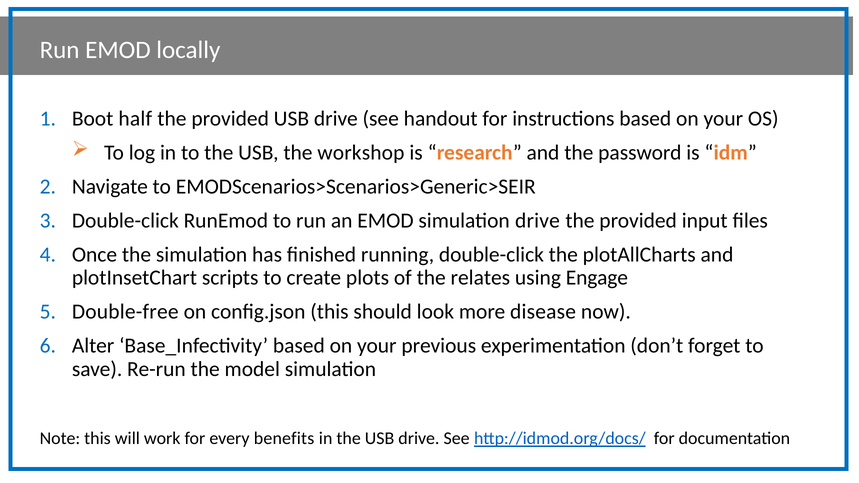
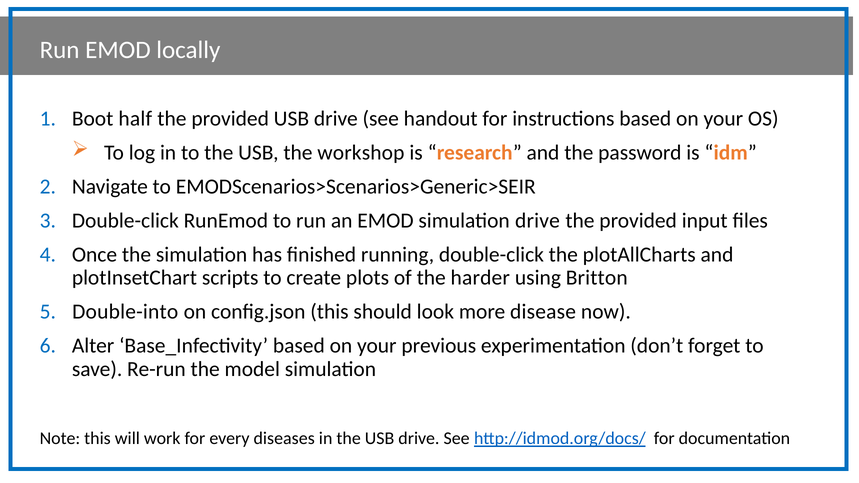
relates: relates -> harder (480, 278)
Engage: Engage -> Britton (597, 278)
Double-free: Double-free -> Double-into (125, 312)
benefits: benefits -> diseases (284, 439)
